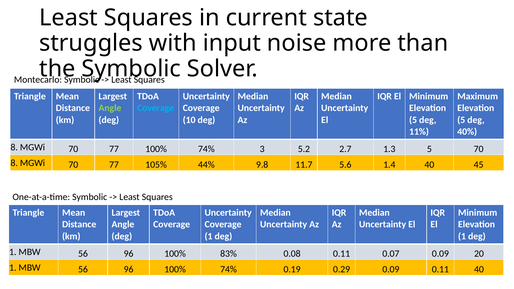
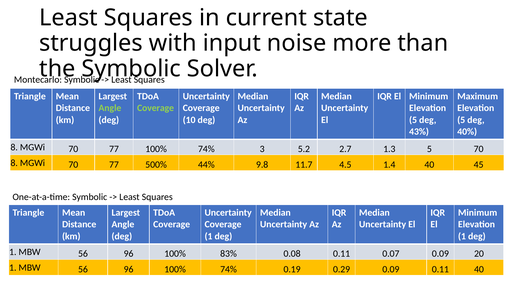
Coverage colour: light blue -> light green (156, 108)
11%: 11% -> 43% (419, 132)
105%: 105% -> 500% (156, 165)
5.6: 5.6 -> 4.5 (345, 165)
